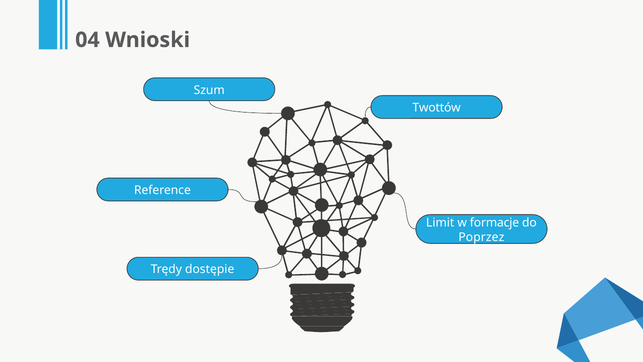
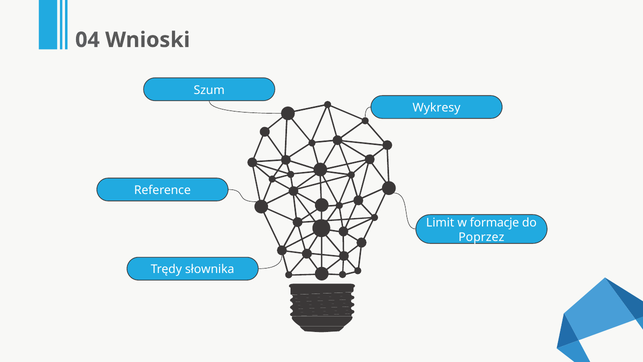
Twottów: Twottów -> Wykresy (436, 108)
dostępie: dostępie -> słownika (210, 269)
